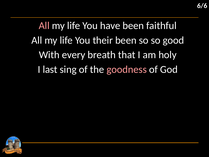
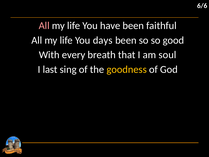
their: their -> days (103, 40)
holy: holy -> soul (167, 55)
goodness colour: pink -> yellow (127, 69)
